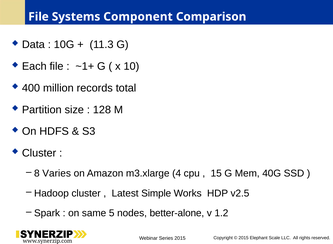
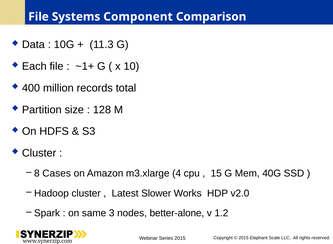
Varies: Varies -> Cases (57, 173)
Simple: Simple -> Slower (156, 193)
v2.5: v2.5 -> v2.0 (240, 193)
5: 5 -> 3 (112, 213)
